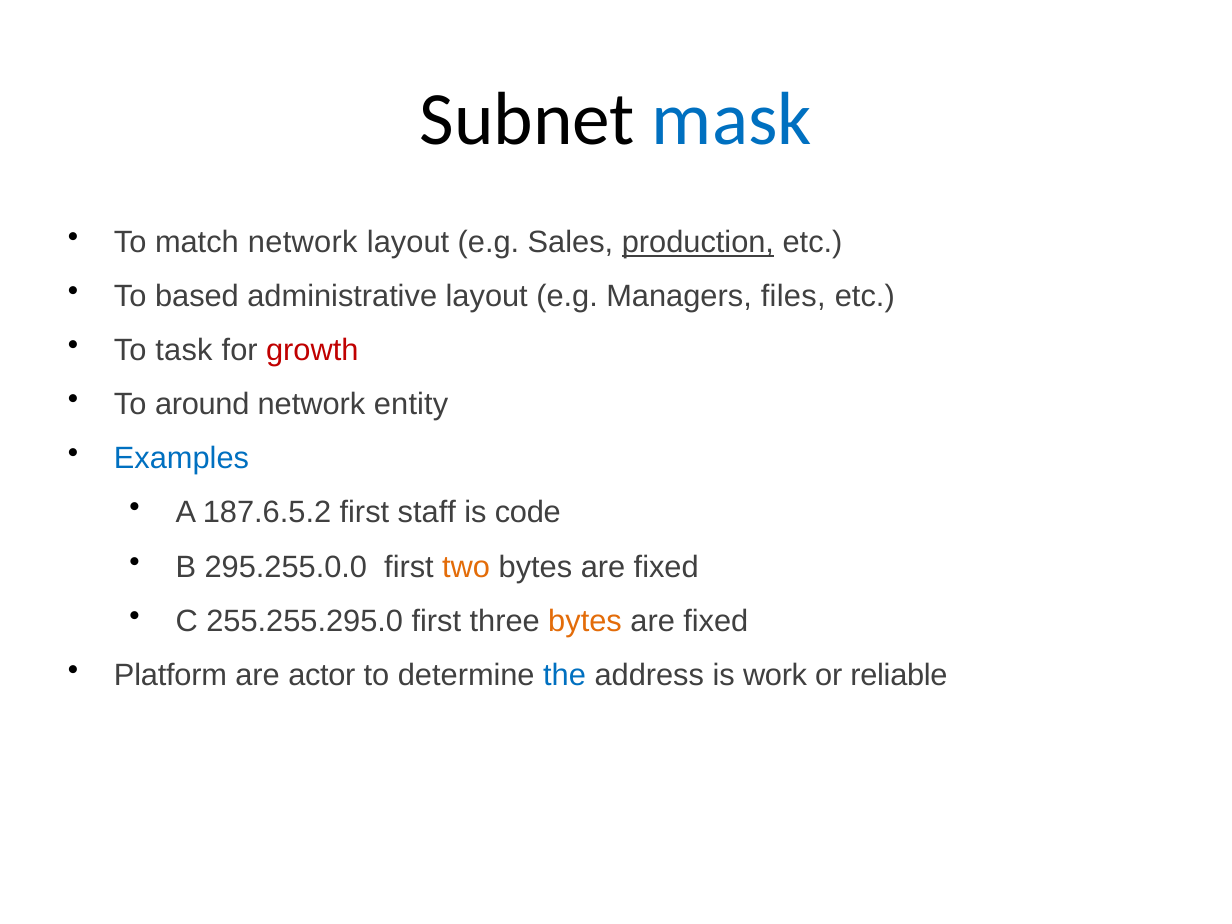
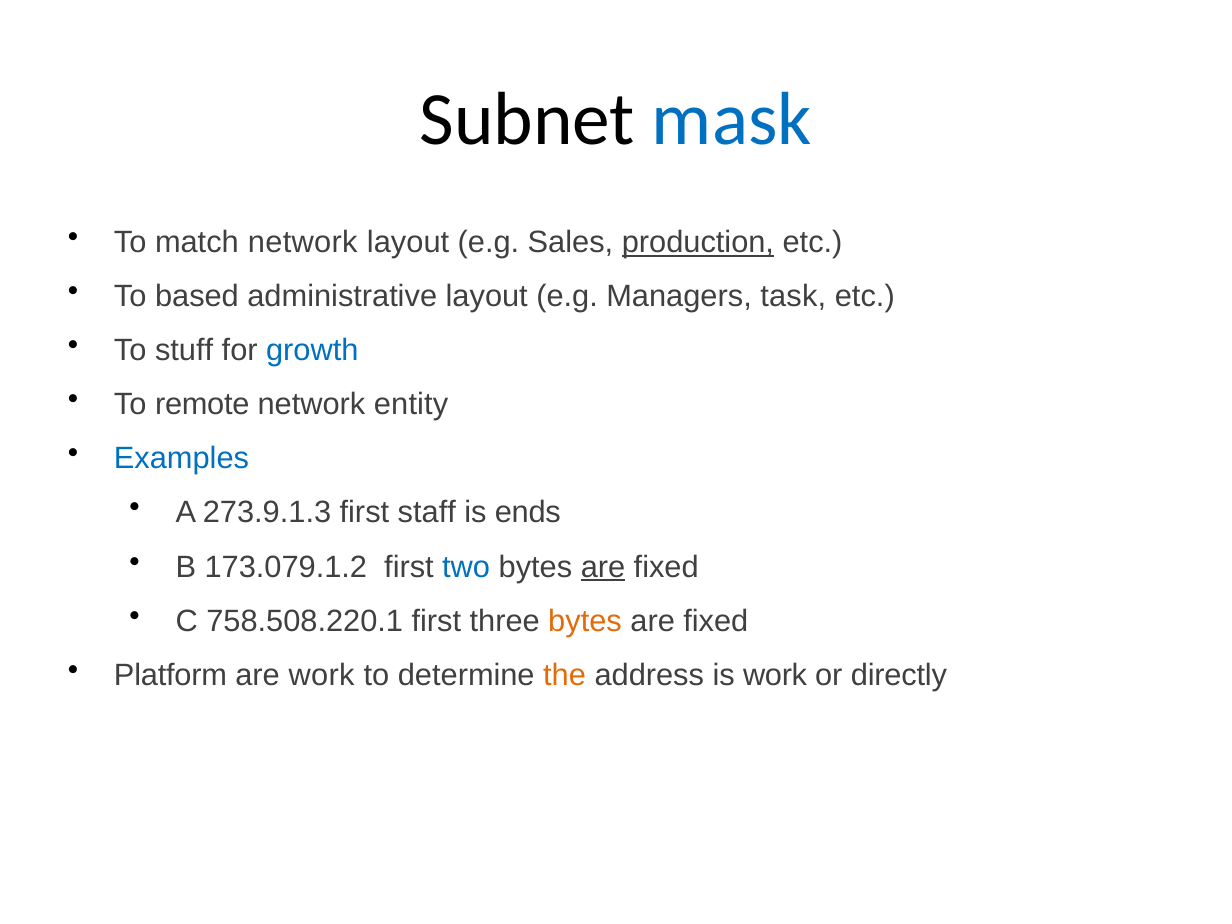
files: files -> task (793, 296)
task: task -> stuff (184, 351)
growth colour: red -> blue (312, 351)
around: around -> remote (202, 405)
187.6.5.2: 187.6.5.2 -> 273.9.1.3 (267, 513)
code: code -> ends (528, 513)
295.255.0.0: 295.255.0.0 -> 173.079.1.2 (286, 567)
two colour: orange -> blue (466, 567)
are underline: none -> present (603, 567)
255.255.295.0: 255.255.295.0 -> 758.508.220.1 (305, 621)
are actor: actor -> work (322, 675)
the colour: blue -> orange (565, 675)
reliable: reliable -> directly (899, 675)
